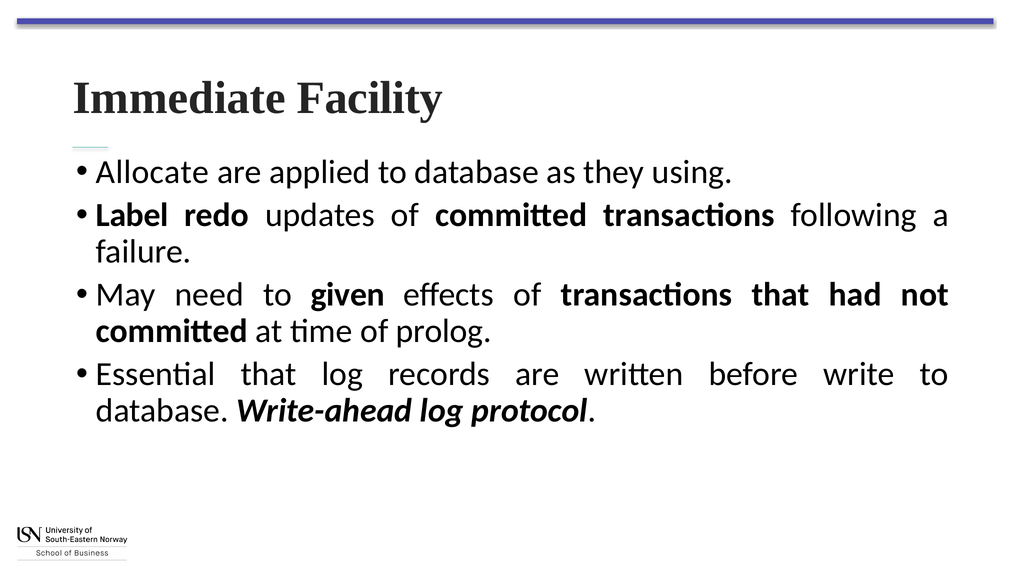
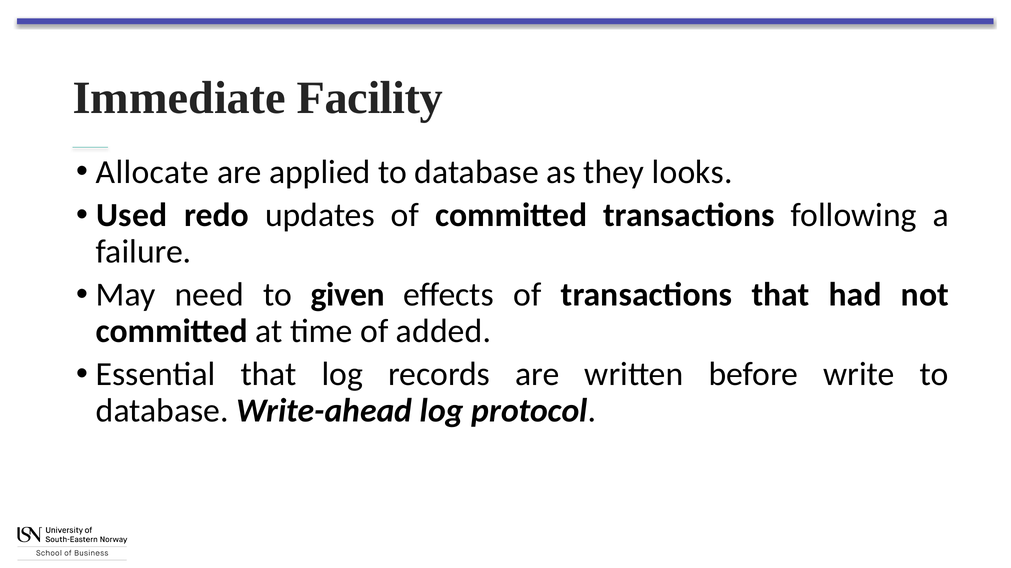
using: using -> looks (692, 172)
Label: Label -> Used (132, 215)
prolog: prolog -> added (444, 331)
